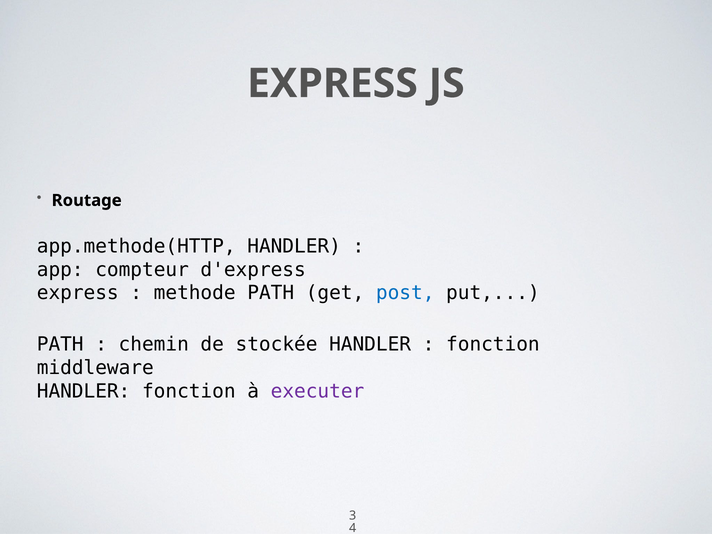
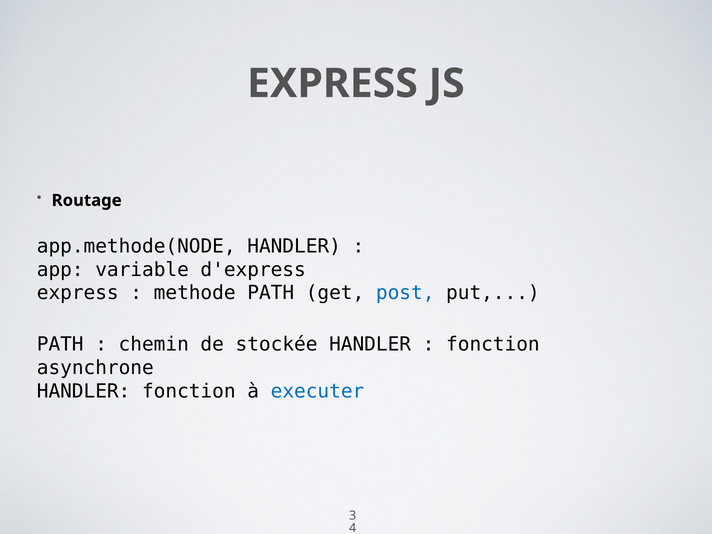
app.methode(HTTP: app.methode(HTTP -> app.methode(NODE (136, 246)
compteur: compteur -> variable (142, 270)
middleware: middleware -> asynchrone (95, 368)
executer colour: purple -> blue (317, 391)
